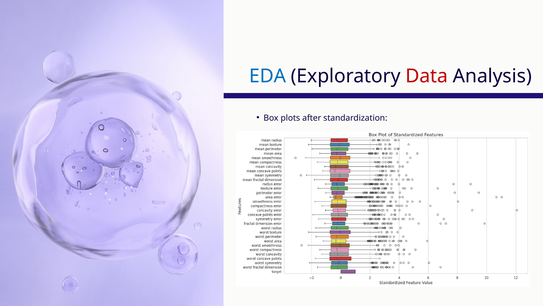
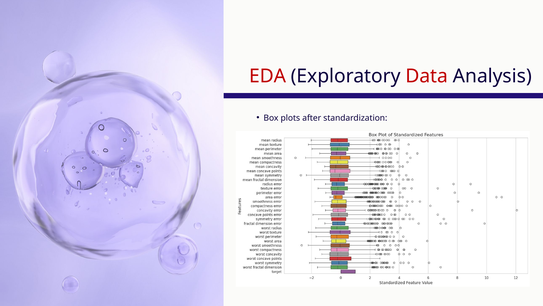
EDA colour: blue -> red (268, 76)
